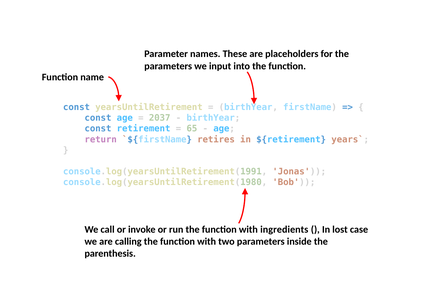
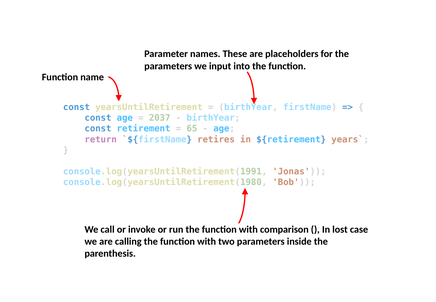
ingredients: ingredients -> comparison (284, 229)
